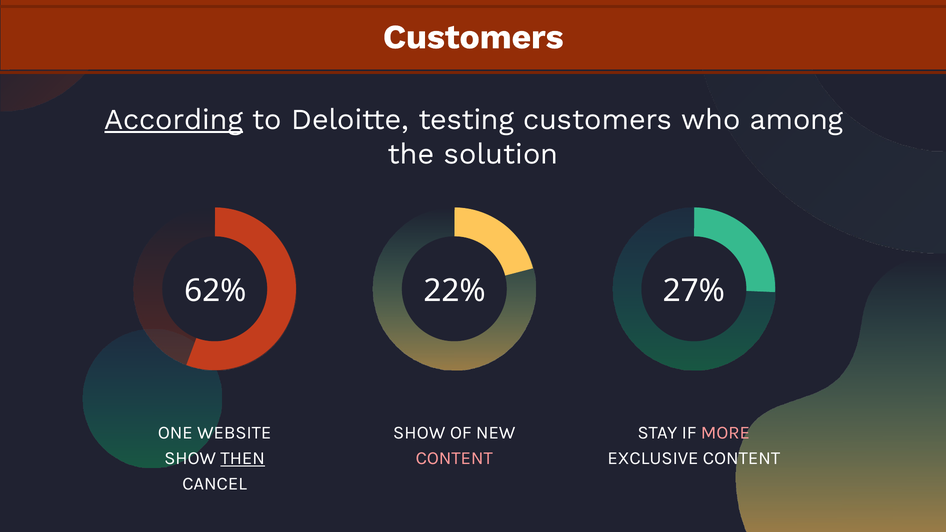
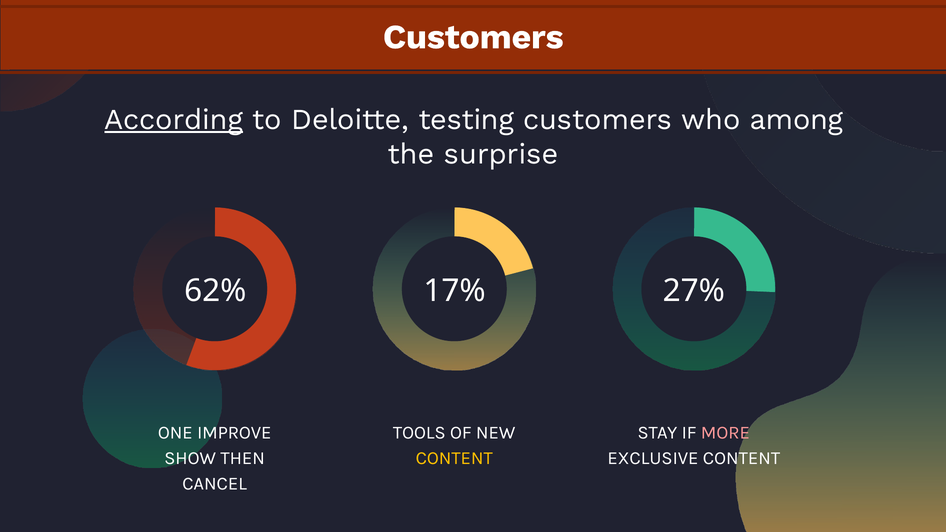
solution: solution -> surprise (501, 154)
22%: 22% -> 17% (455, 291)
WEBSITE: WEBSITE -> IMPROVE (234, 433)
SHOW: SHOW -> TOOLS (419, 433)
THEN underline: present -> none (243, 458)
CONTENT colour: pink -> yellow (454, 458)
